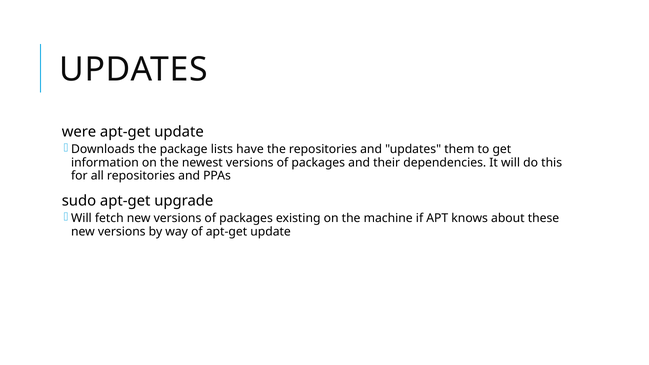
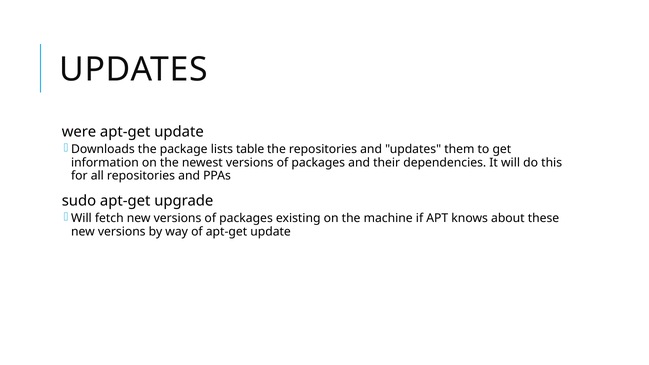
have: have -> table (250, 149)
